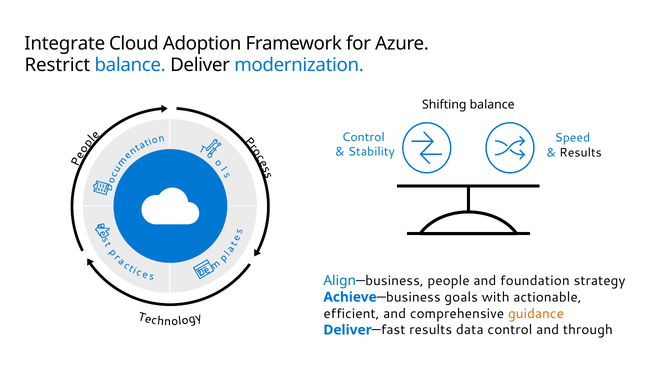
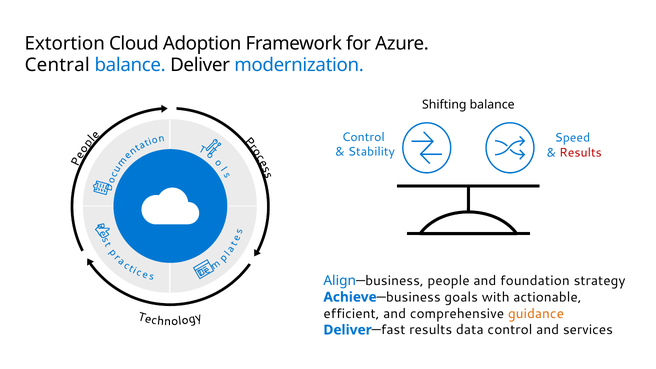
Integrate: Integrate -> Extortion (65, 44)
Restrict: Restrict -> Central (57, 65)
Results colour: black -> red (580, 152)
through: through -> services (588, 330)
